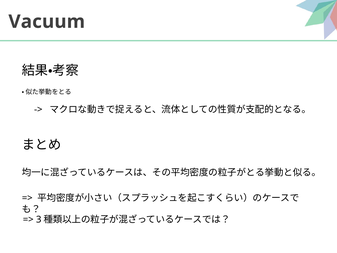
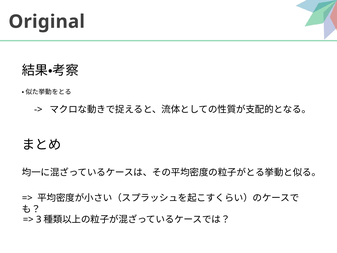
Vacuum: Vacuum -> Original (47, 22)
